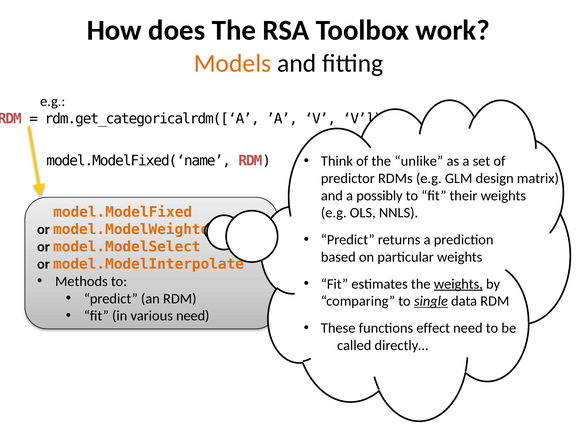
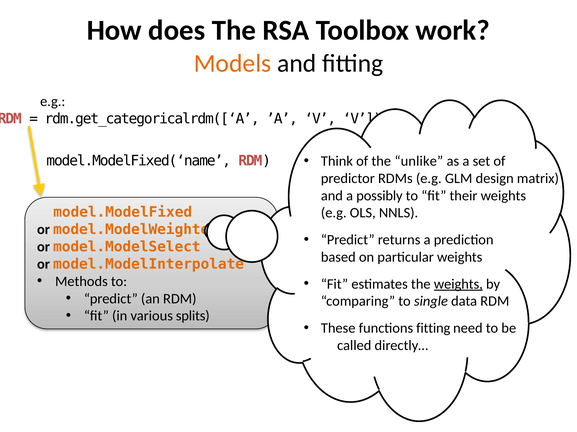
single underline: present -> none (431, 302)
various need: need -> splits (193, 316)
functions effect: effect -> fitting (433, 329)
